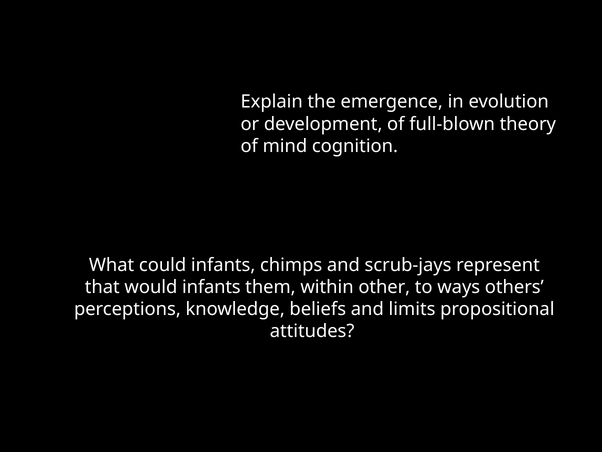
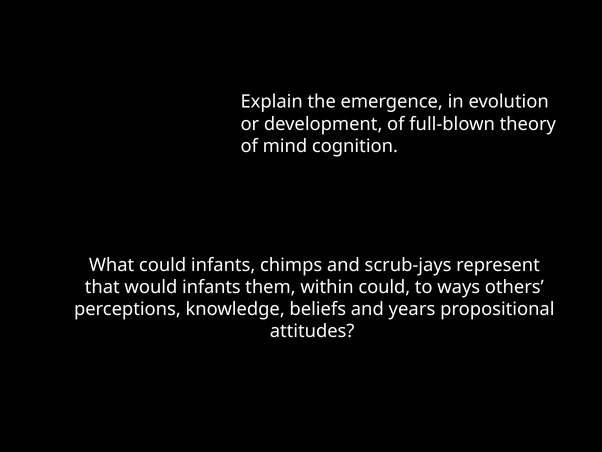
within other: other -> could (384, 287)
limits: limits -> years (412, 309)
